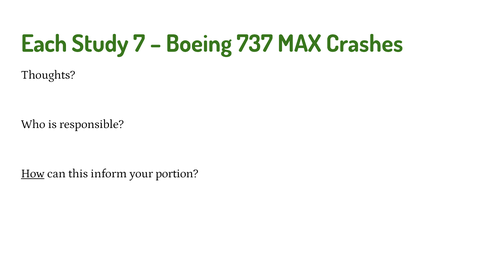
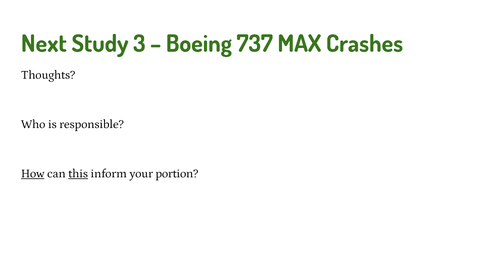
Each: Each -> Next (44, 44)
7: 7 -> 3 (139, 44)
this underline: none -> present (78, 174)
